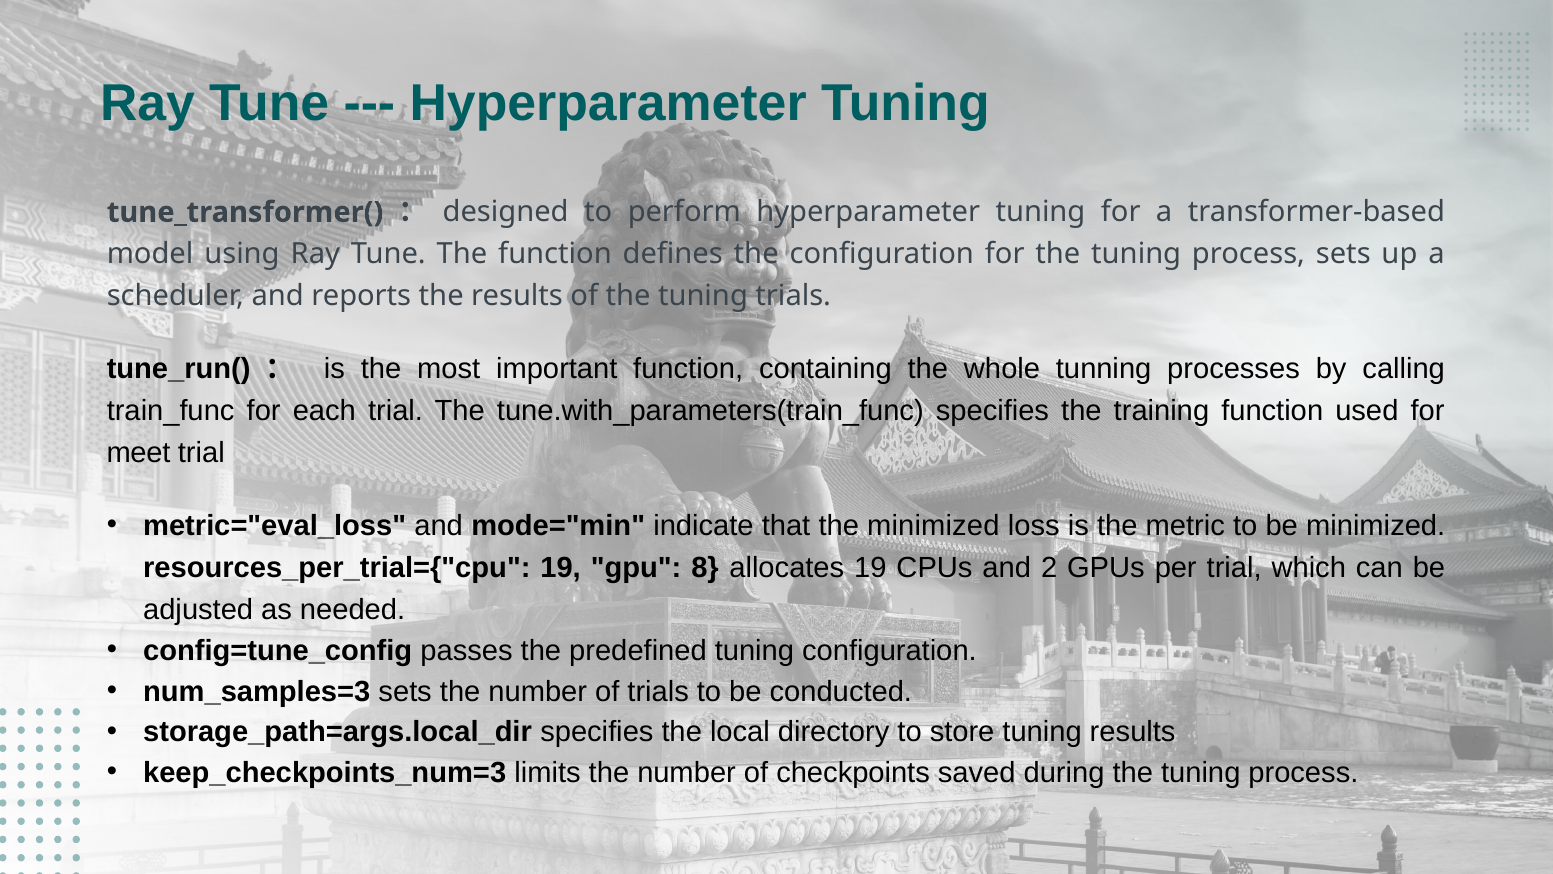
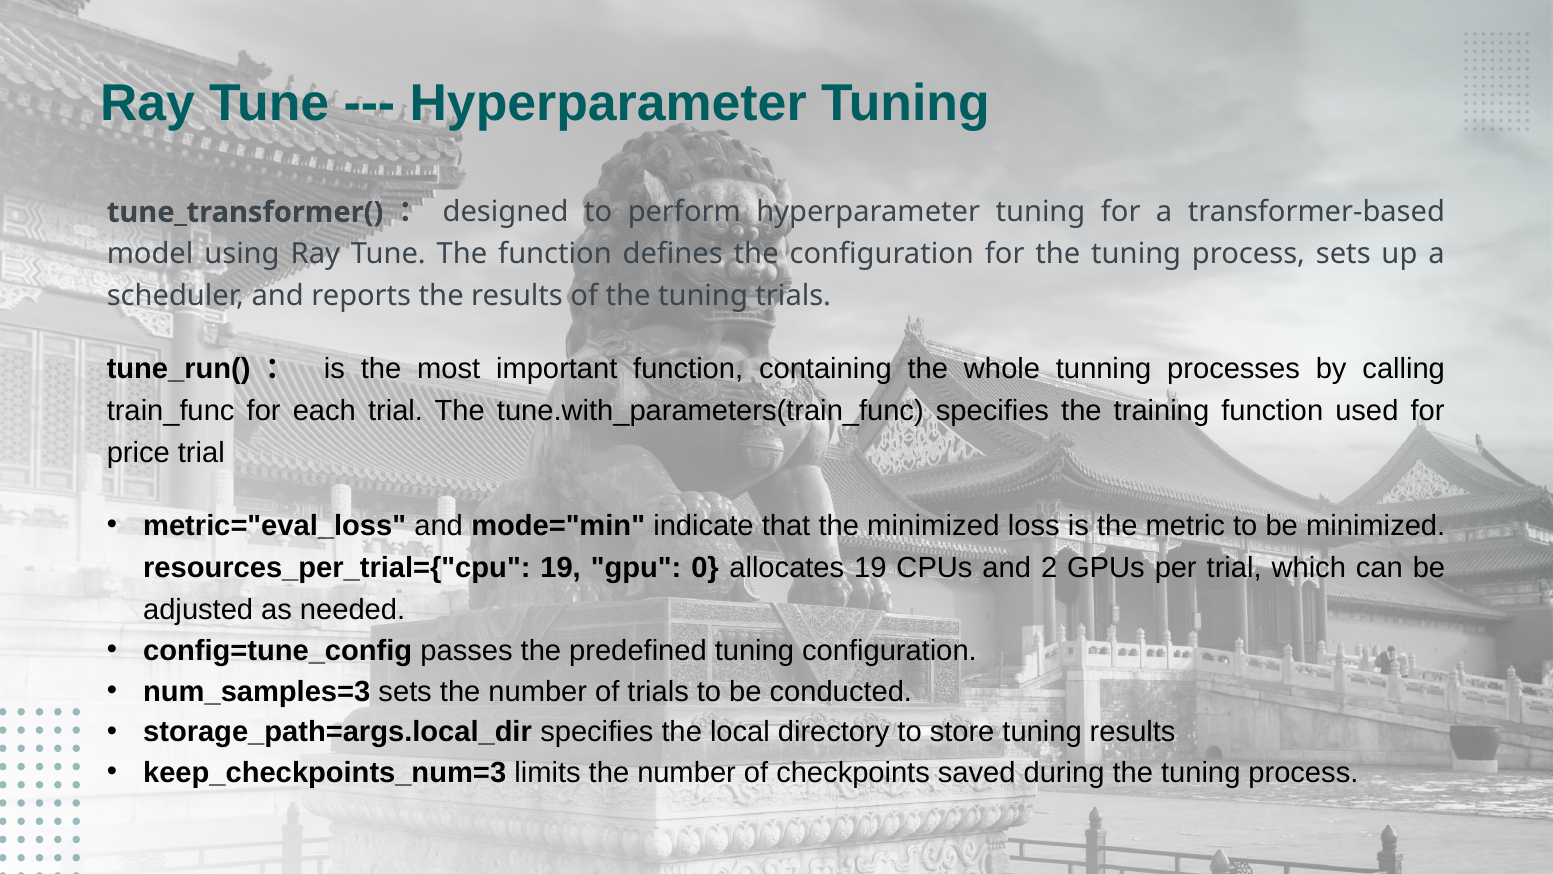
meet: meet -> price (138, 453)
8: 8 -> 0 (705, 567)
